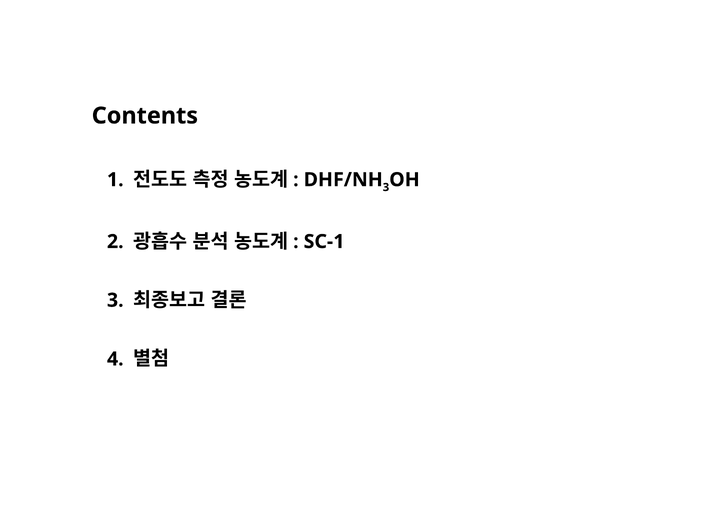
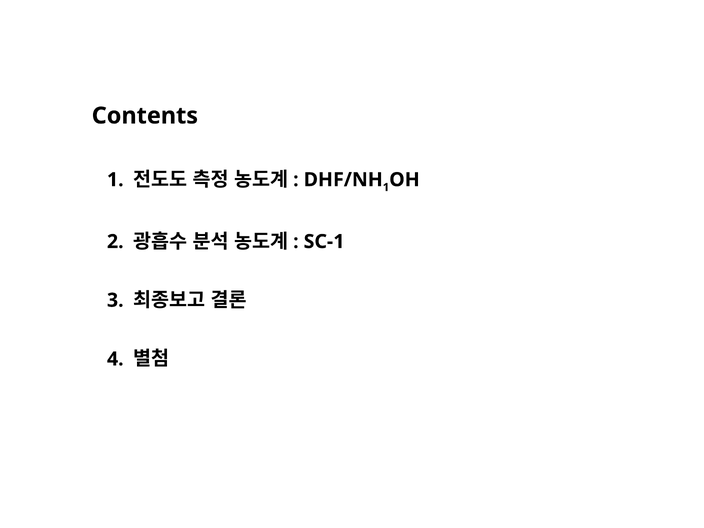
3: 3 -> 1 (386, 187)
